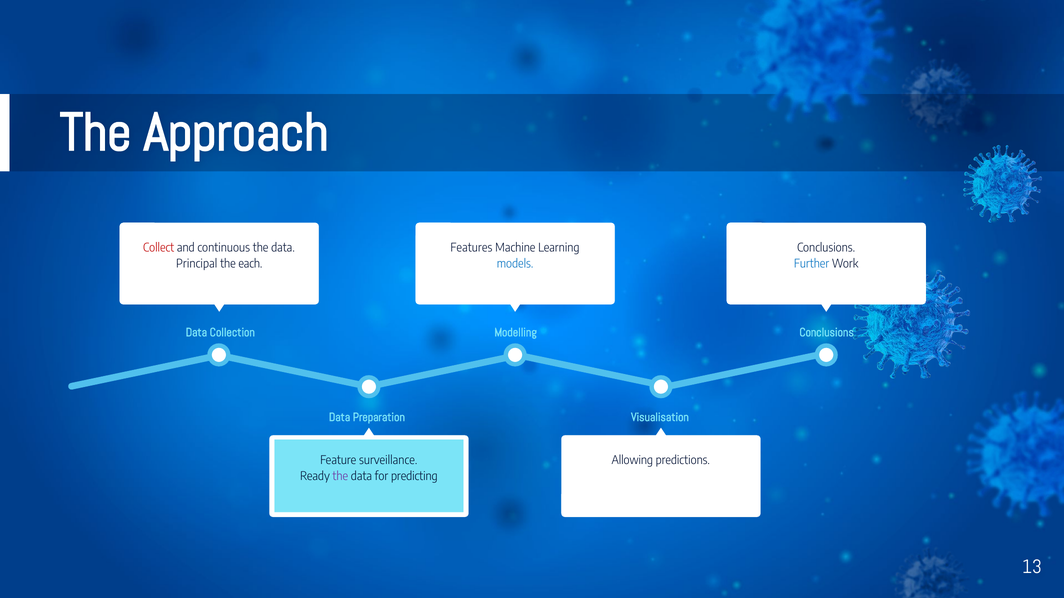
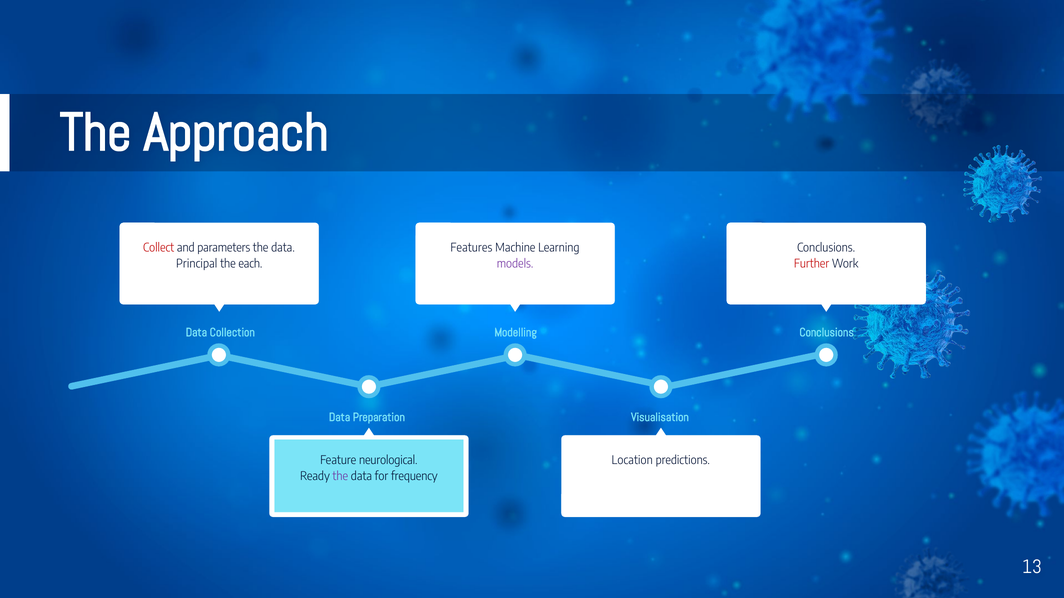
continuous: continuous -> parameters (224, 248)
models colour: blue -> purple (515, 264)
Further colour: blue -> red (812, 264)
surveillance: surveillance -> neurological (388, 461)
Allowing: Allowing -> Location (632, 461)
predicting: predicting -> frequency (414, 477)
